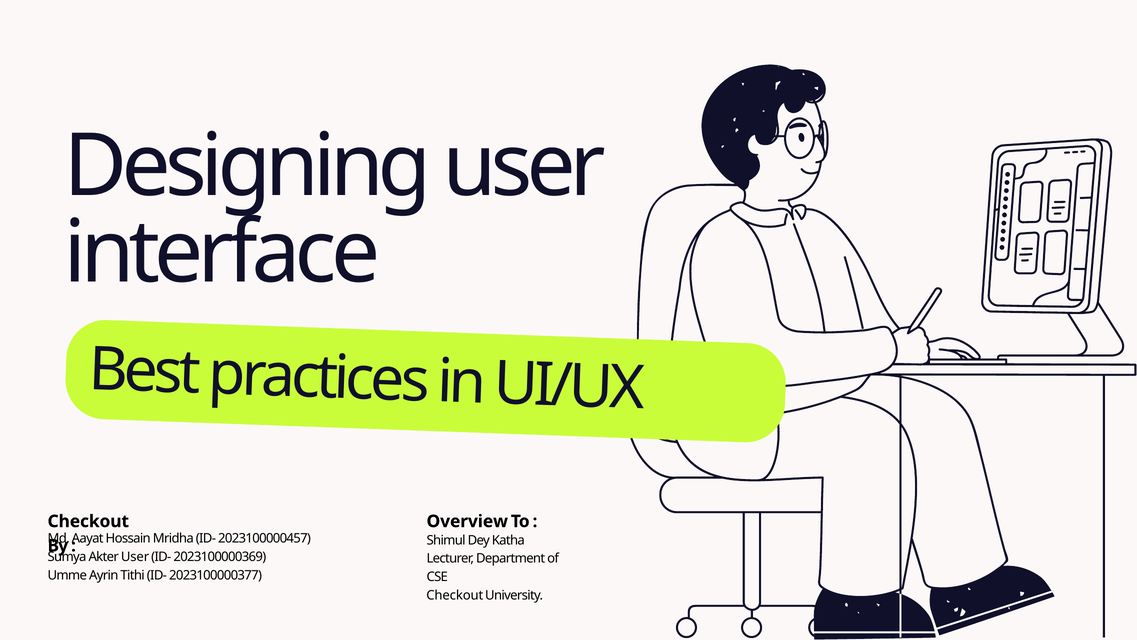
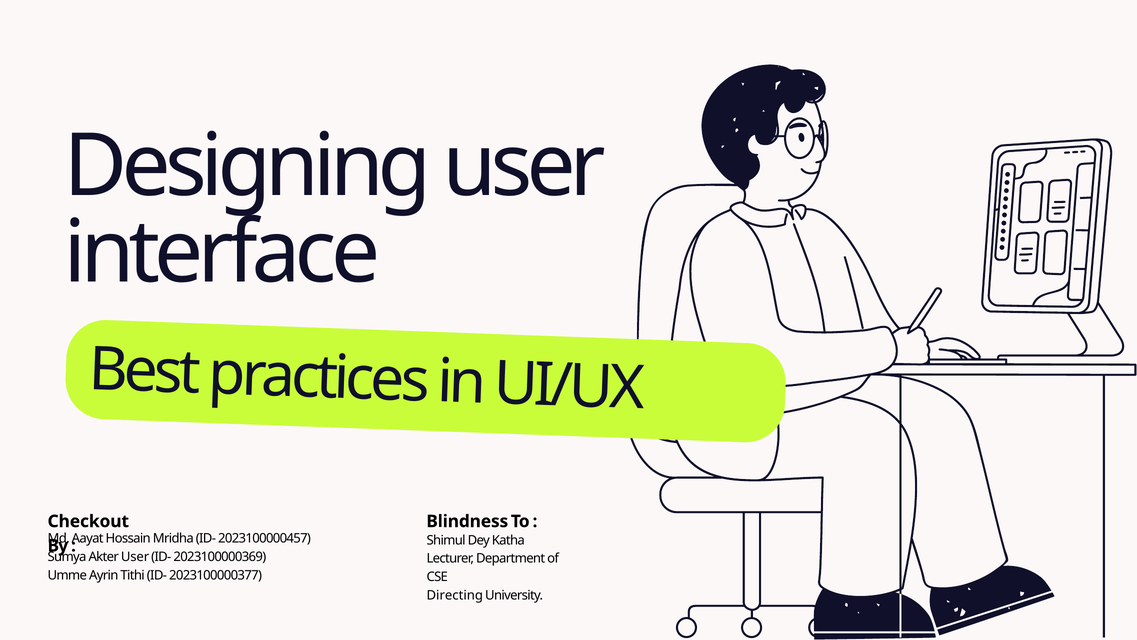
Overview: Overview -> Blindness (467, 521)
Checkout: Checkout -> Directing (455, 595)
